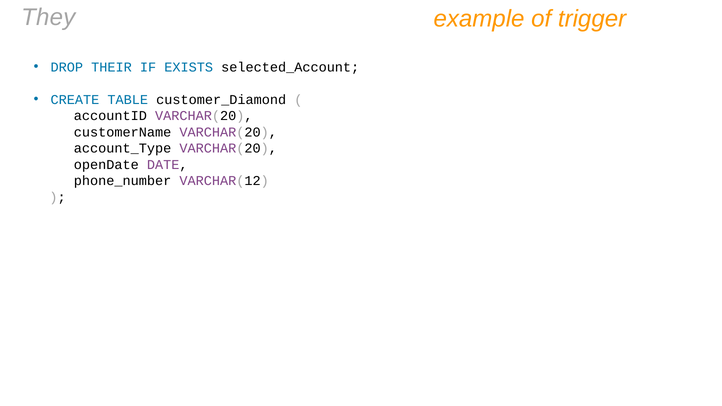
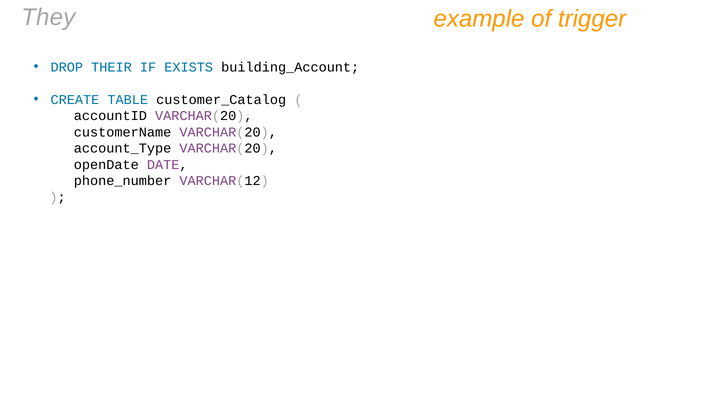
selected_Account: selected_Account -> building_Account (290, 67)
customer_Diamond: customer_Diamond -> customer_Catalog (221, 100)
